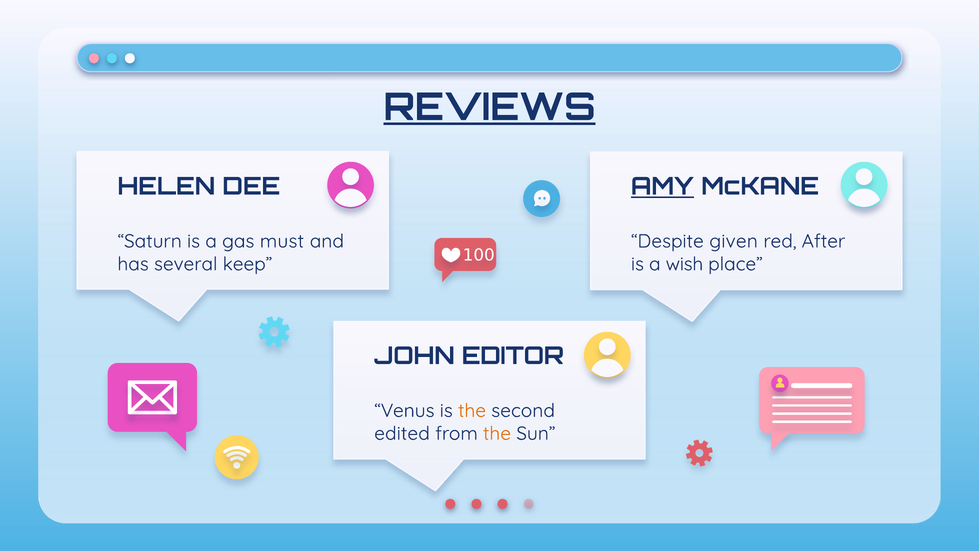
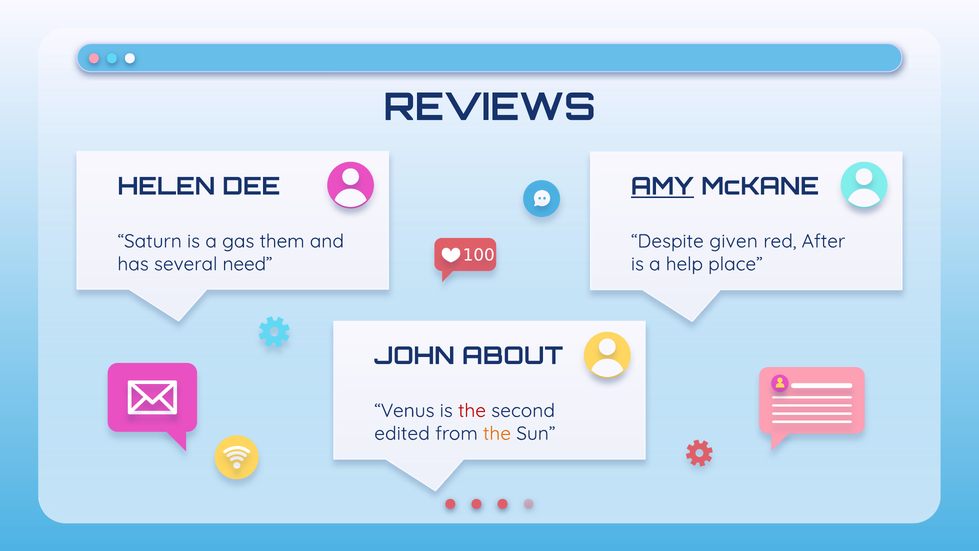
REVIEWS underline: present -> none (490, 107)
must: must -> them (282, 241)
keep: keep -> need (248, 264)
wish: wish -> help (684, 264)
EDITOR: EDITOR -> ABOUT (513, 356)
the colour: orange -> red (472, 410)
